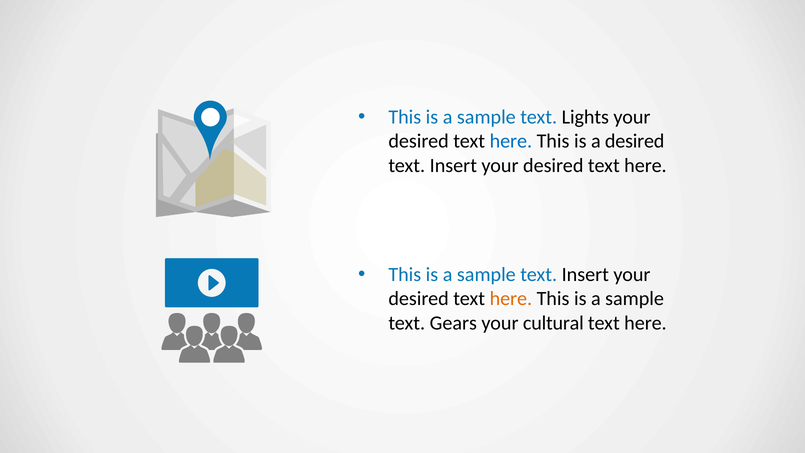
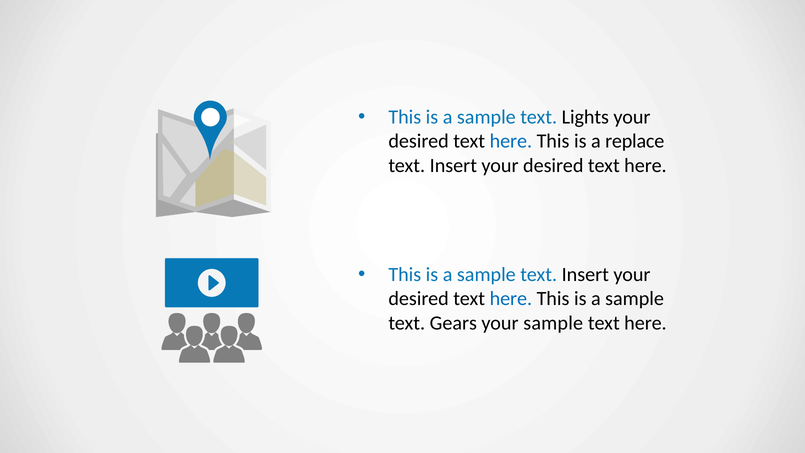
a desired: desired -> replace (635, 141)
here colour: orange -> blue (511, 299)
your cultural: cultural -> sample (553, 323)
